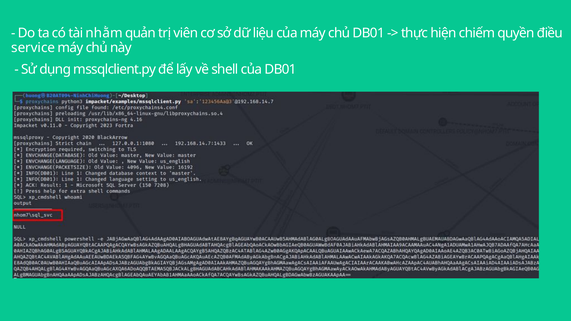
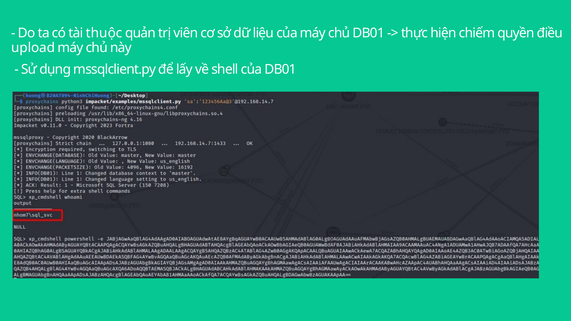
nhằm: nhằm -> thuộc (104, 33)
service: service -> upload (33, 48)
